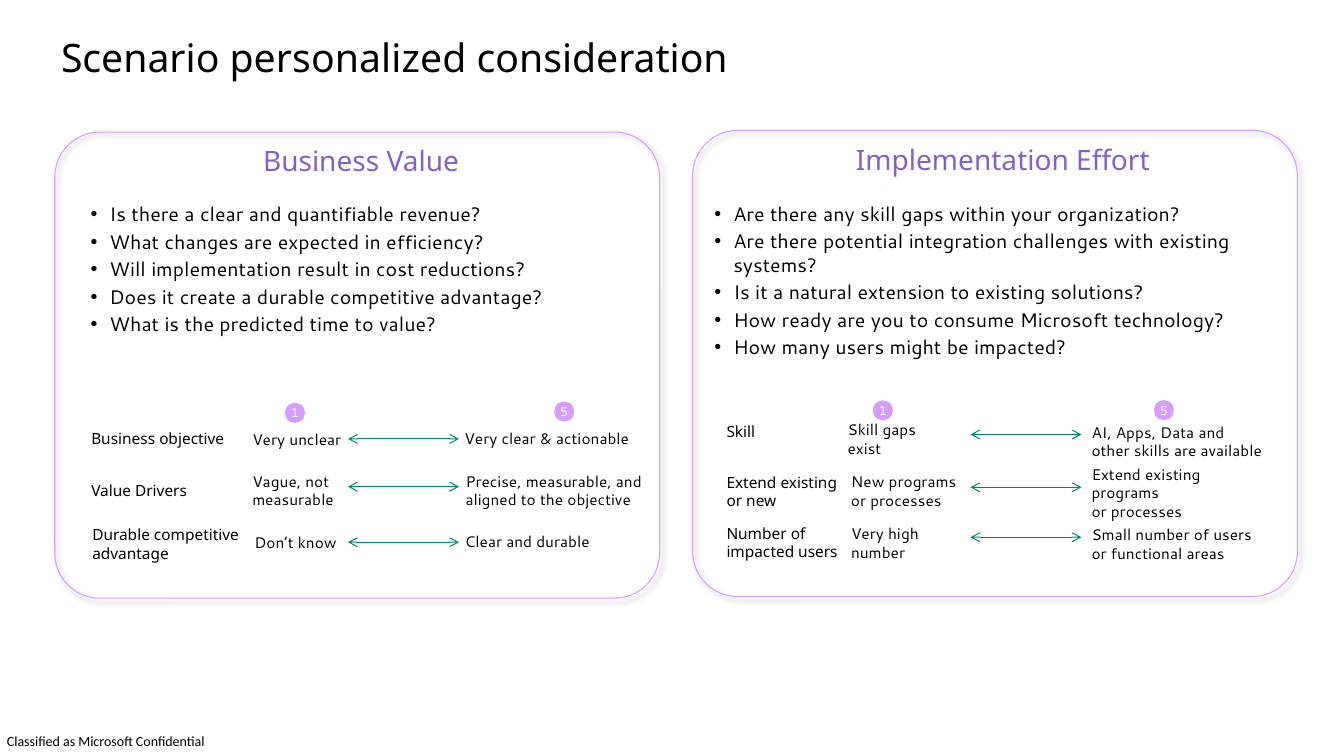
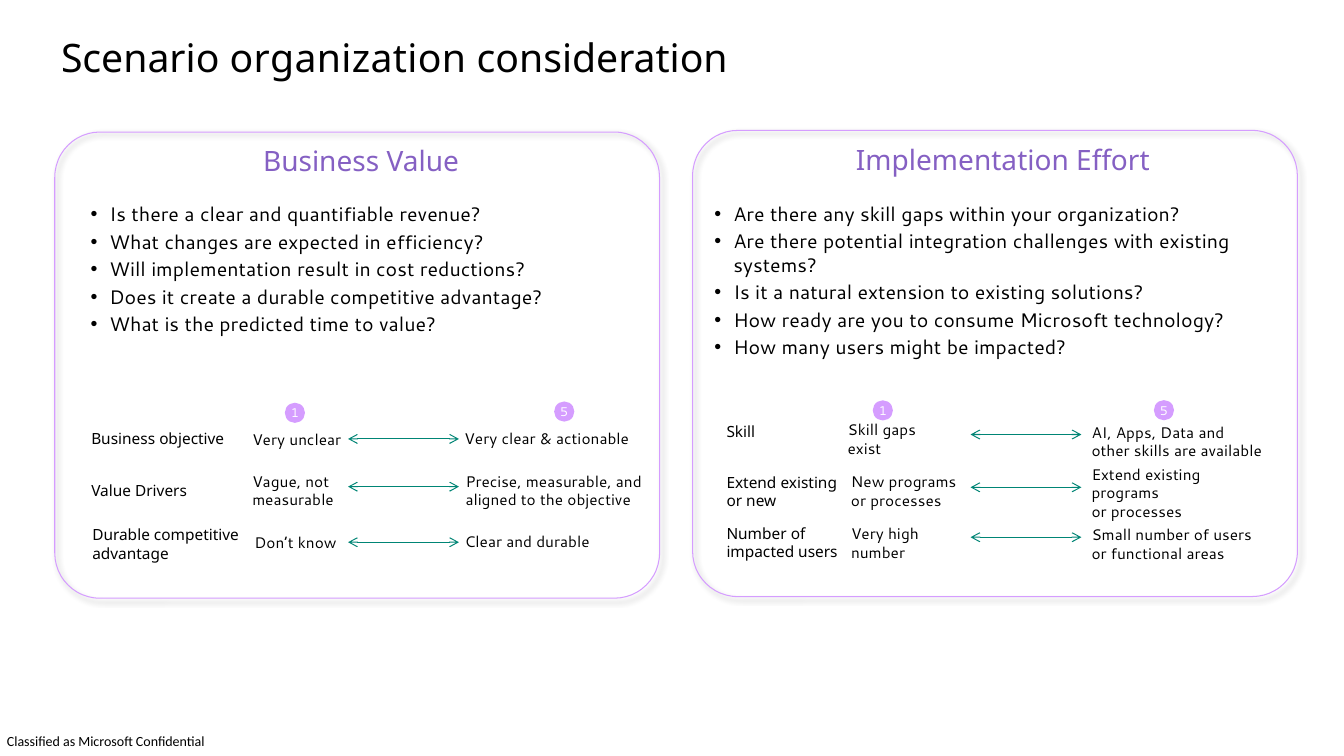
Scenario personalized: personalized -> organization (348, 60)
